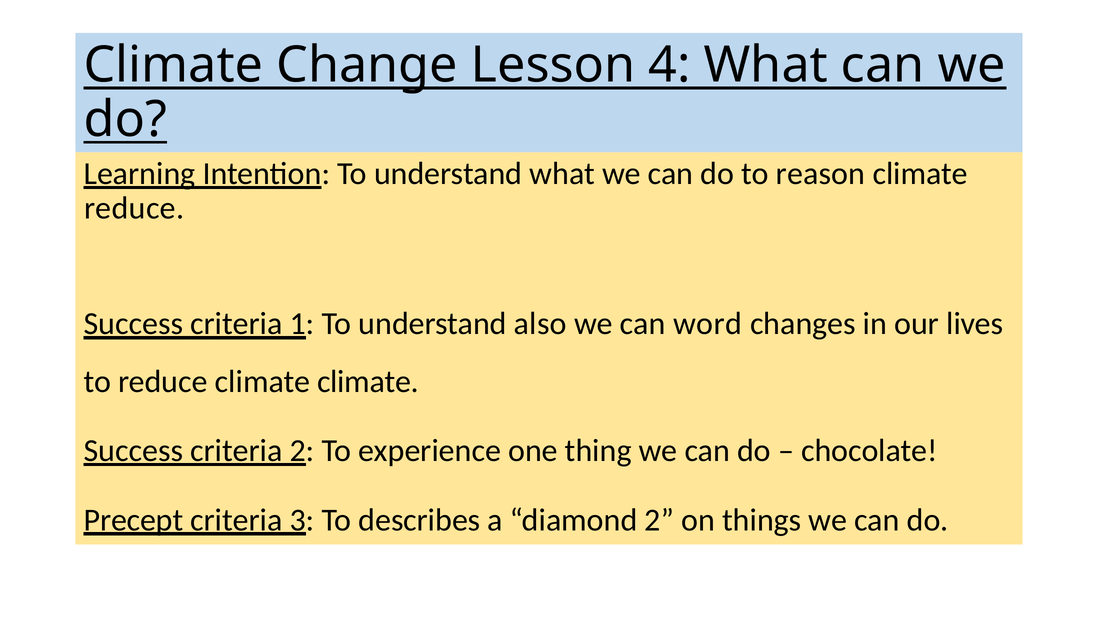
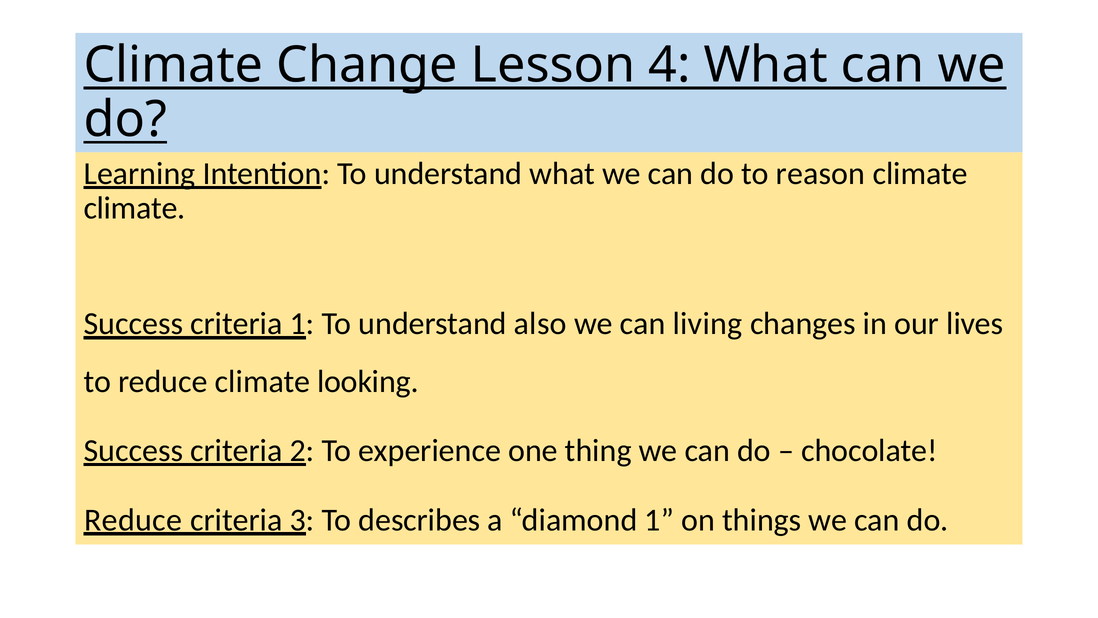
reduce: reduce -> climate (134, 208)
word: word -> living (707, 324)
climate climate: climate -> looking (368, 381)
Precept: Precept -> Reduce (133, 520)
diamond 2: 2 -> 1 (659, 520)
